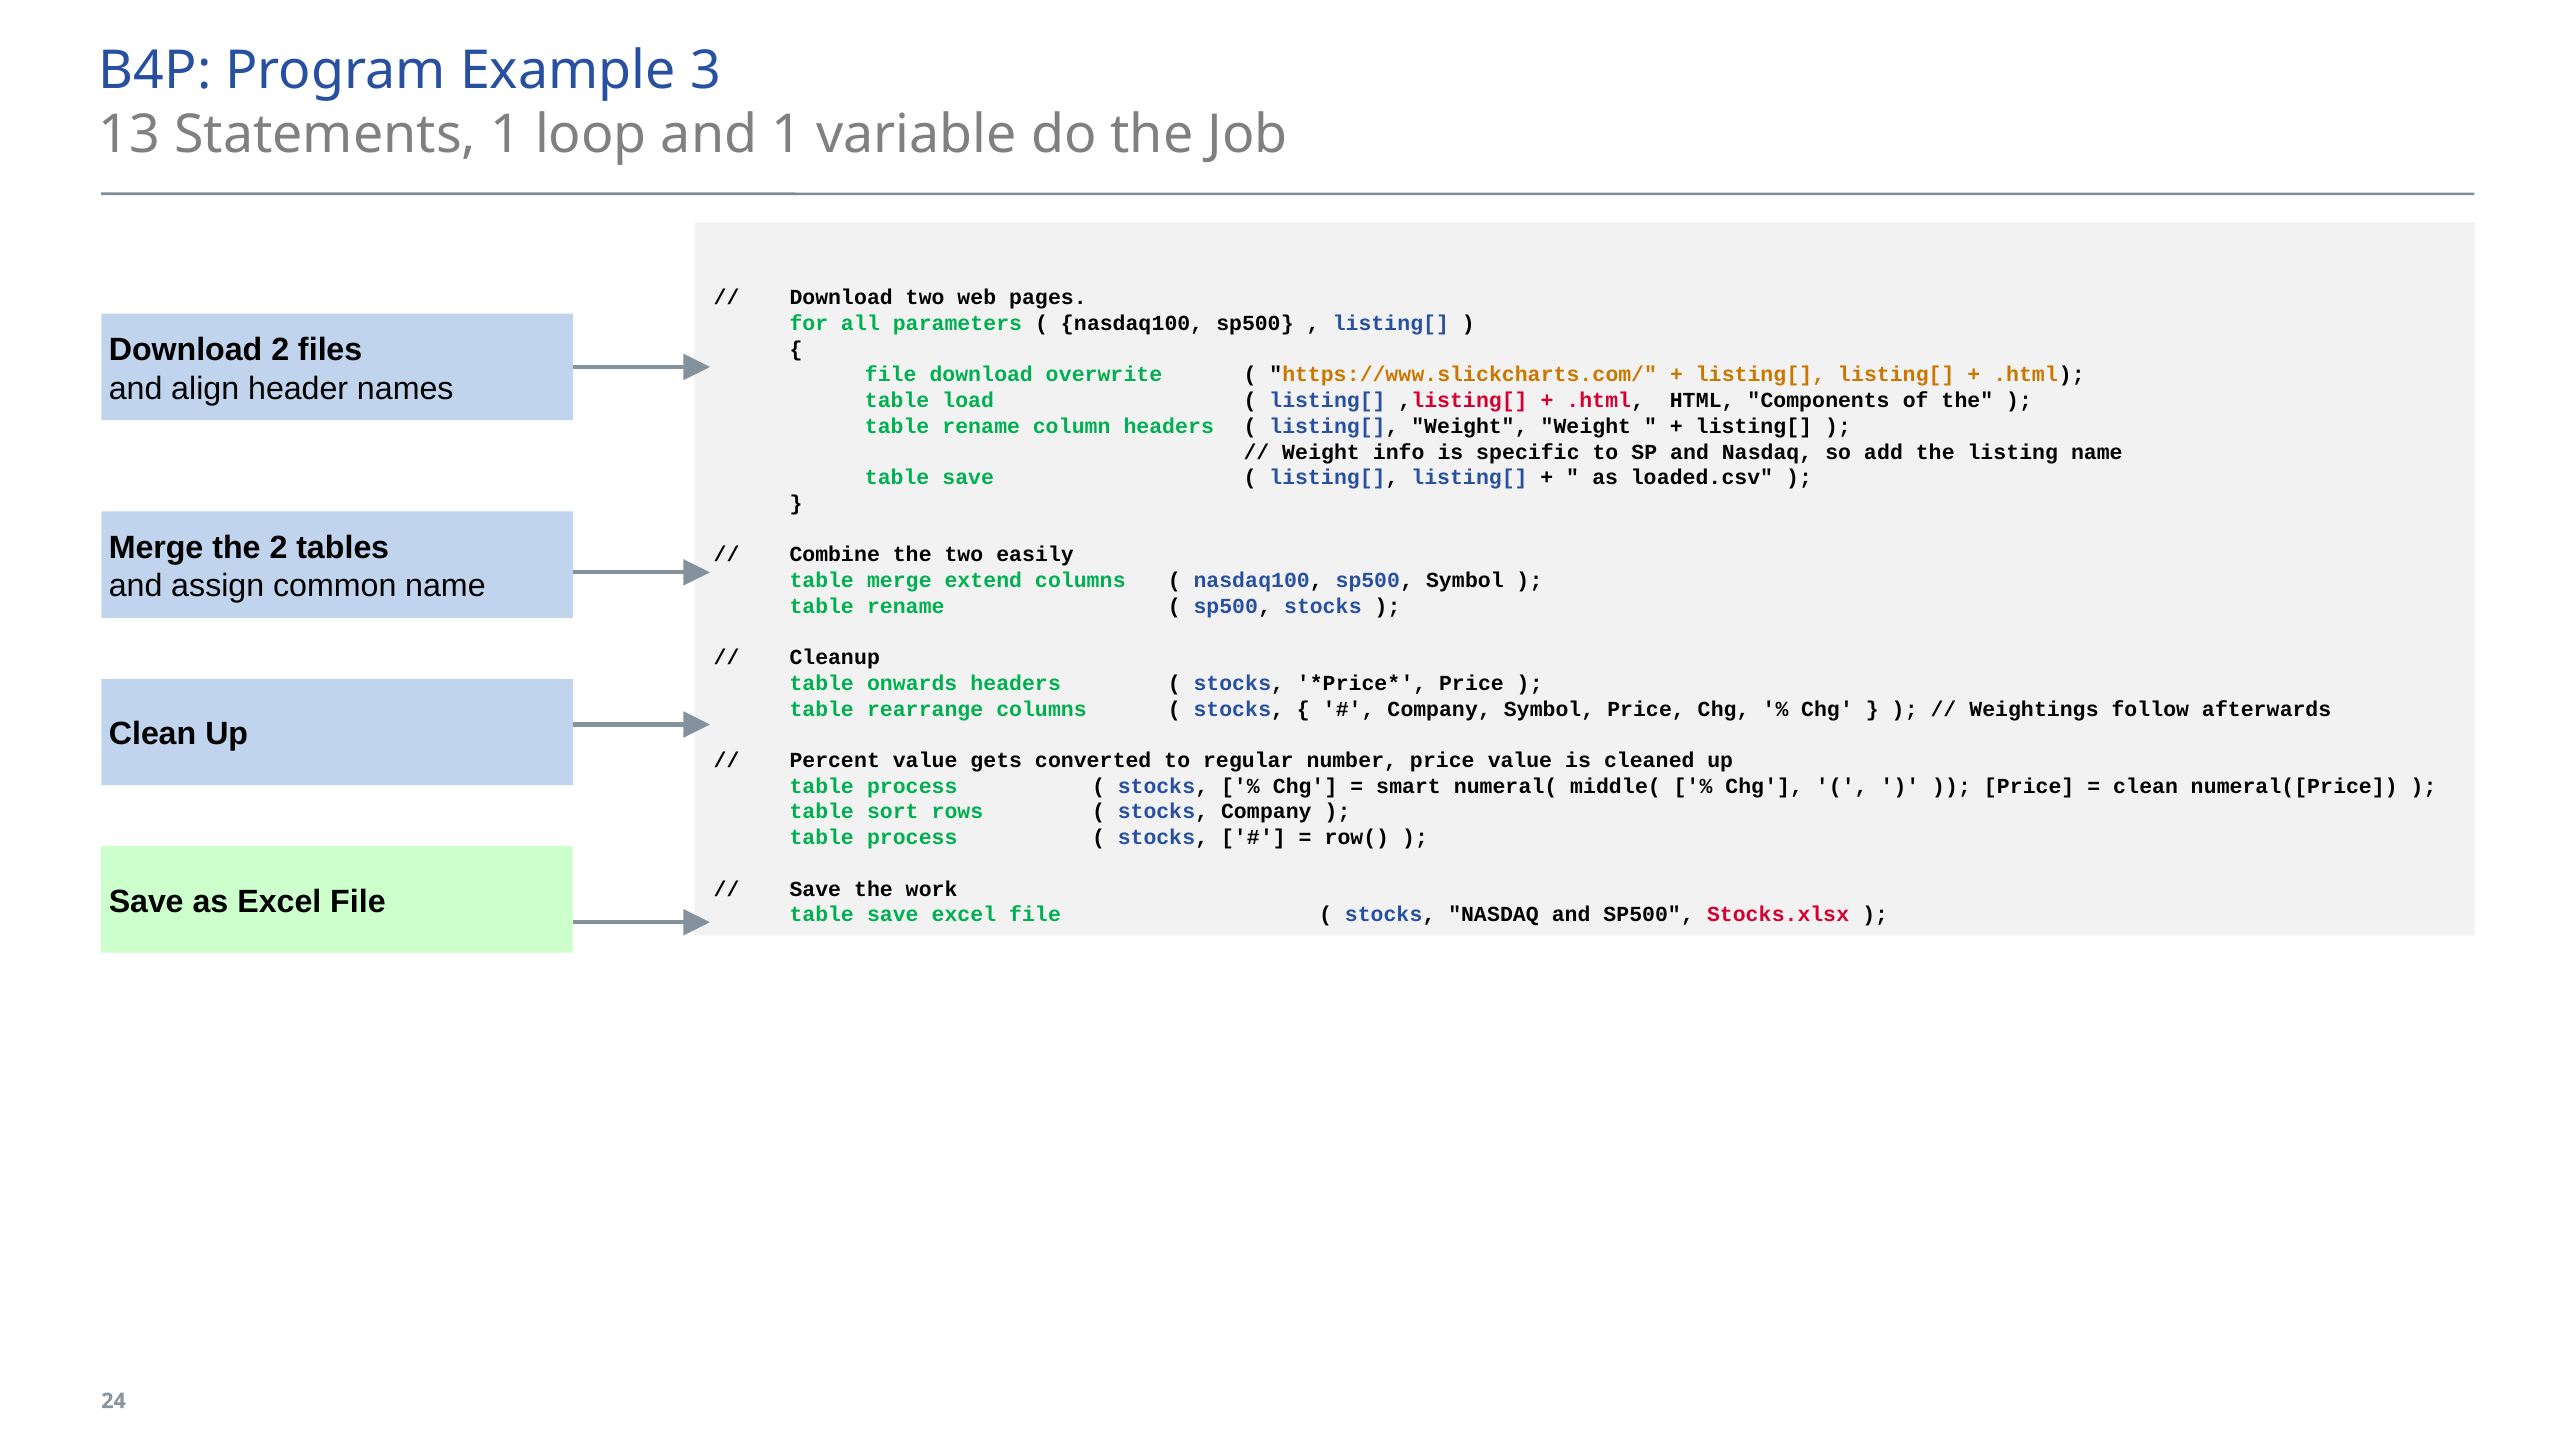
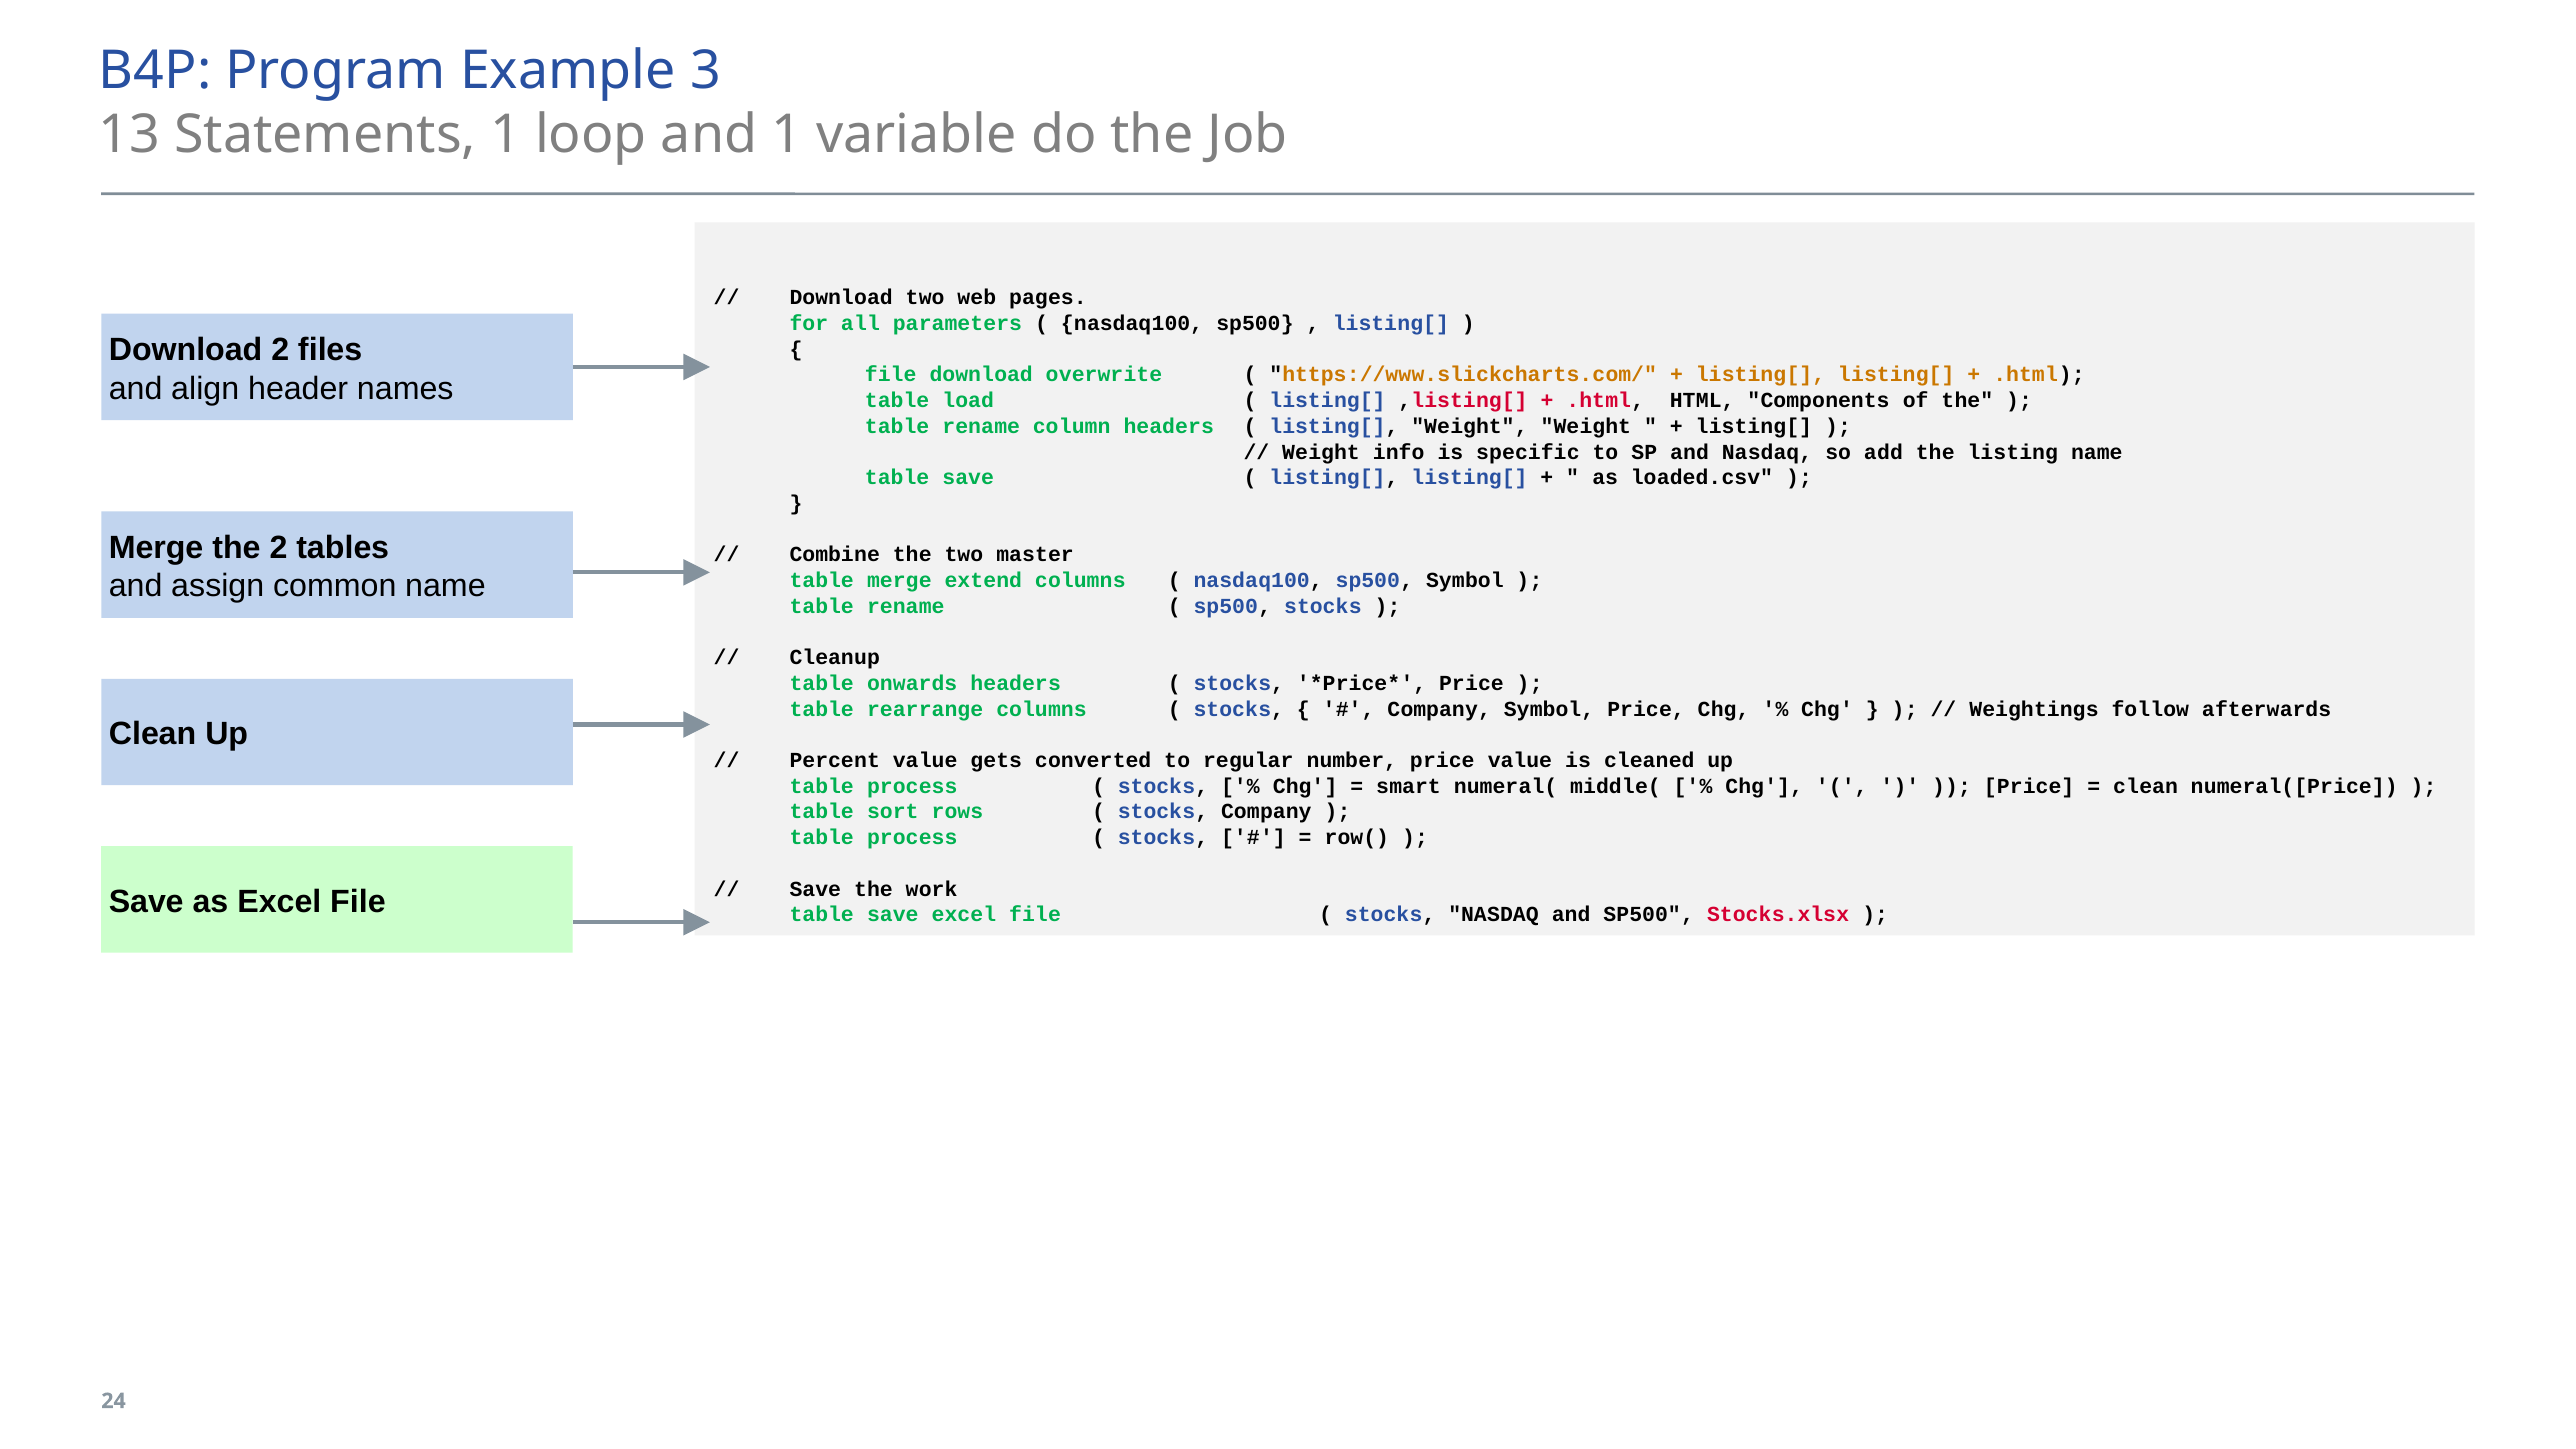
easily: easily -> master (1035, 555)
